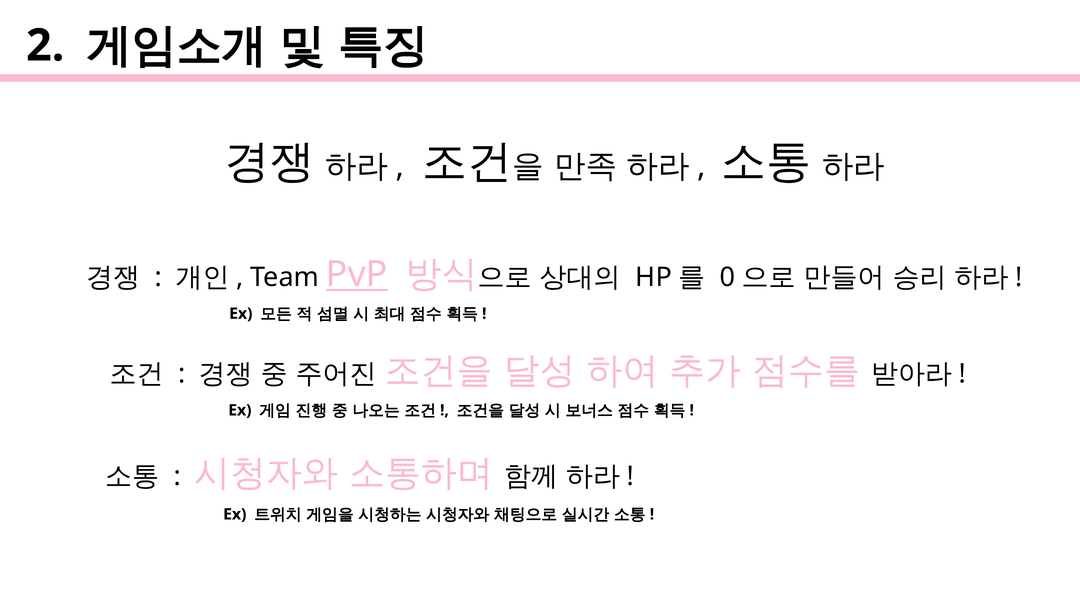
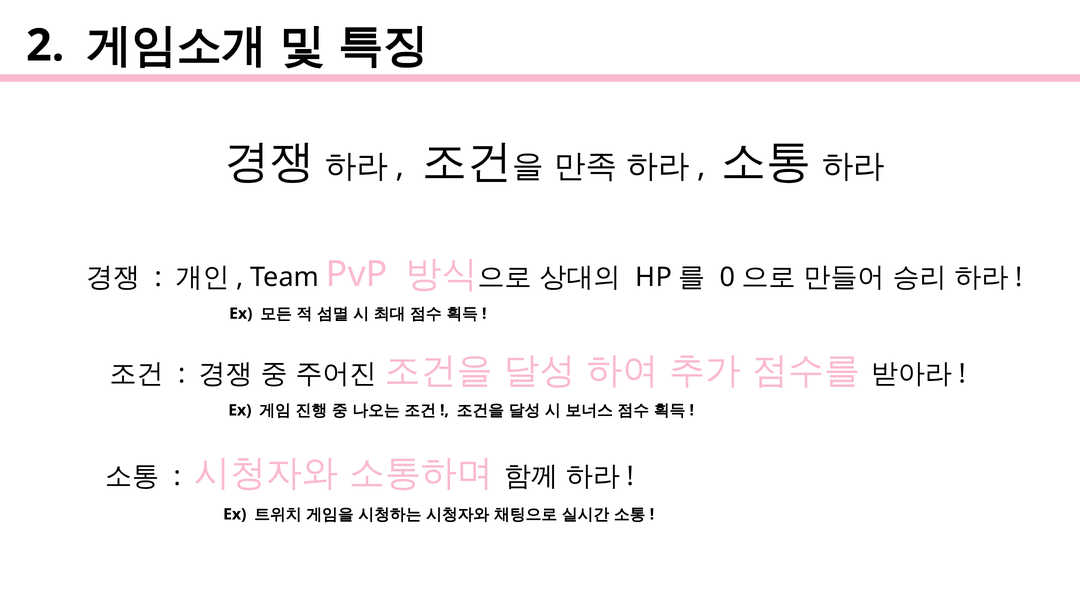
PvP underline: present -> none (357, 274)
